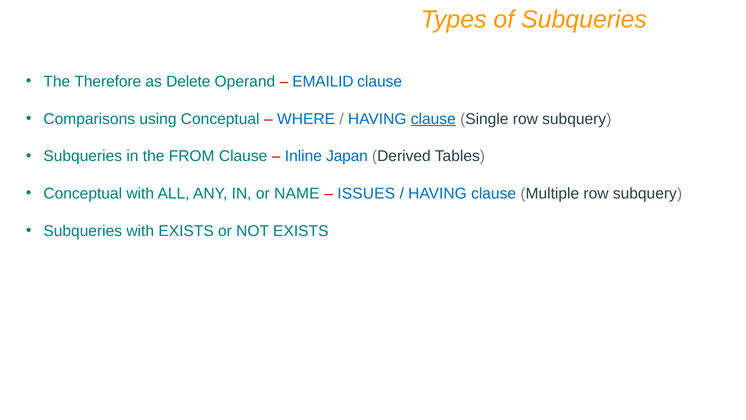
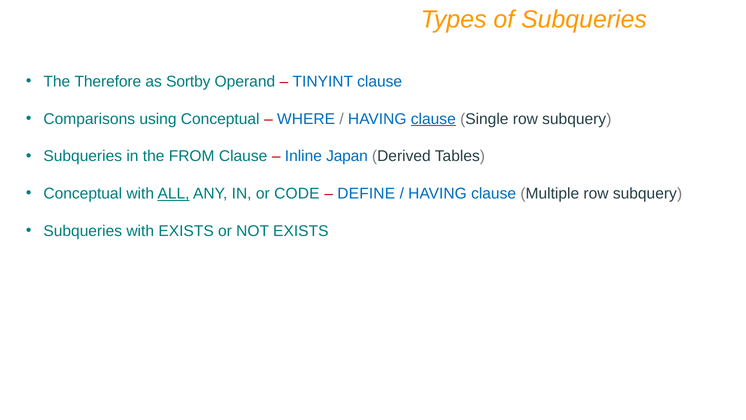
Delete: Delete -> Sortby (188, 82)
EMAILID: EMAILID -> TINYINT (323, 82)
ALL underline: none -> present (174, 193)
NAME: NAME -> CODE (297, 193)
ISSUES: ISSUES -> DEFINE (366, 193)
